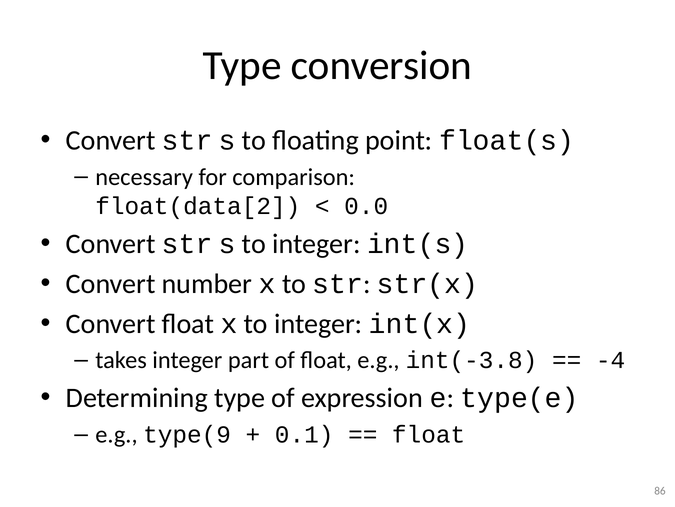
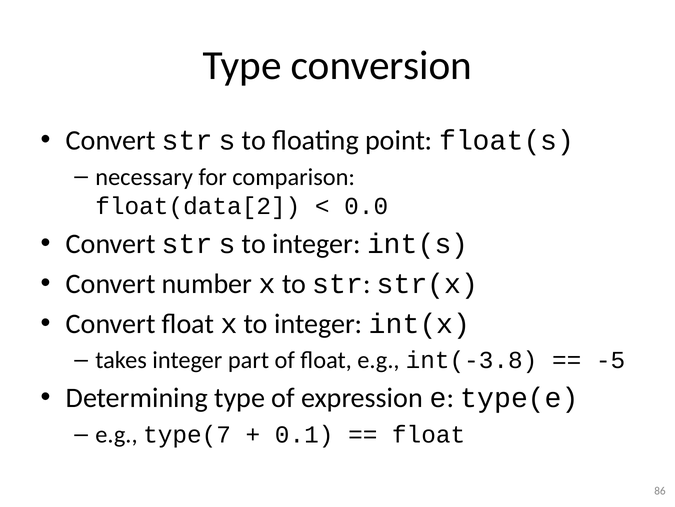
-4: -4 -> -5 (611, 360)
type(9: type(9 -> type(7 (187, 434)
